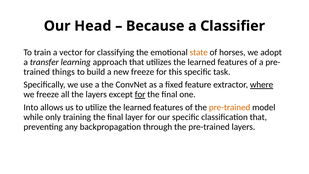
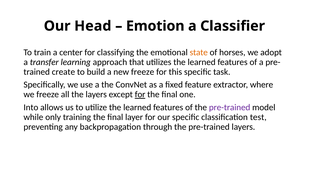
Because: Because -> Emotion (155, 26)
vector: vector -> center (71, 52)
things: things -> create (63, 72)
where underline: present -> none (262, 85)
pre-trained colour: orange -> purple (230, 107)
classification that: that -> test (258, 117)
